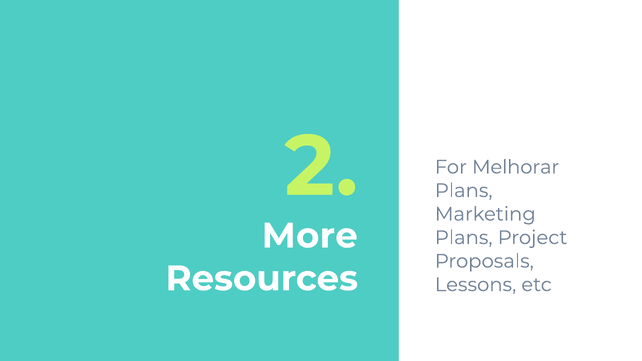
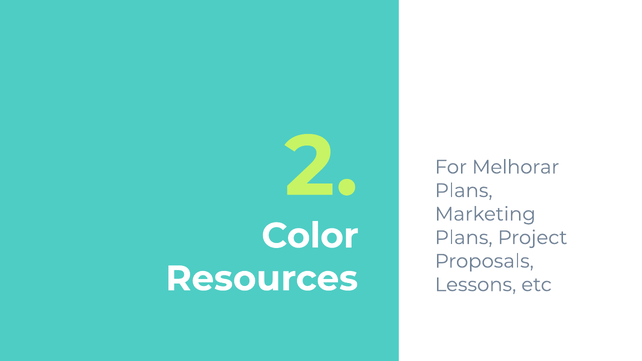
More: More -> Color (310, 236)
